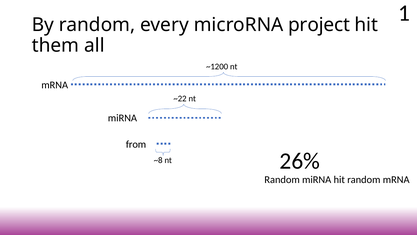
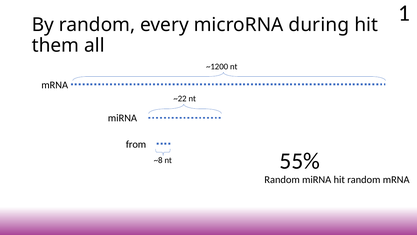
project: project -> during (319, 25)
26%: 26% -> 55% (300, 161)
